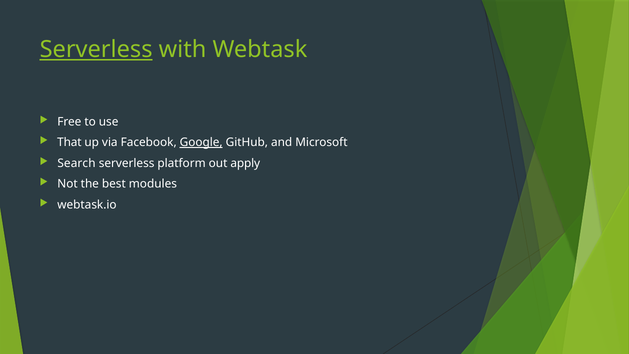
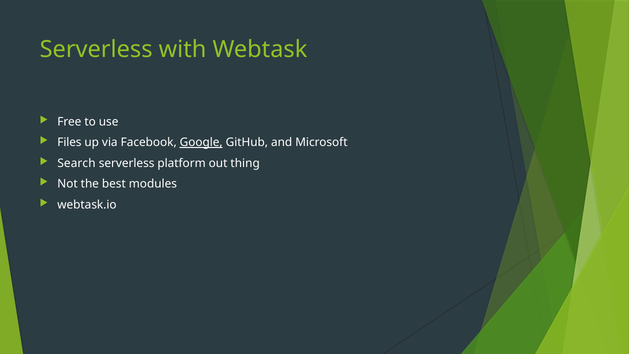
Serverless underline: present -> none (96, 50)
That: That -> Files (69, 142)
apply: apply -> thing (245, 163)
